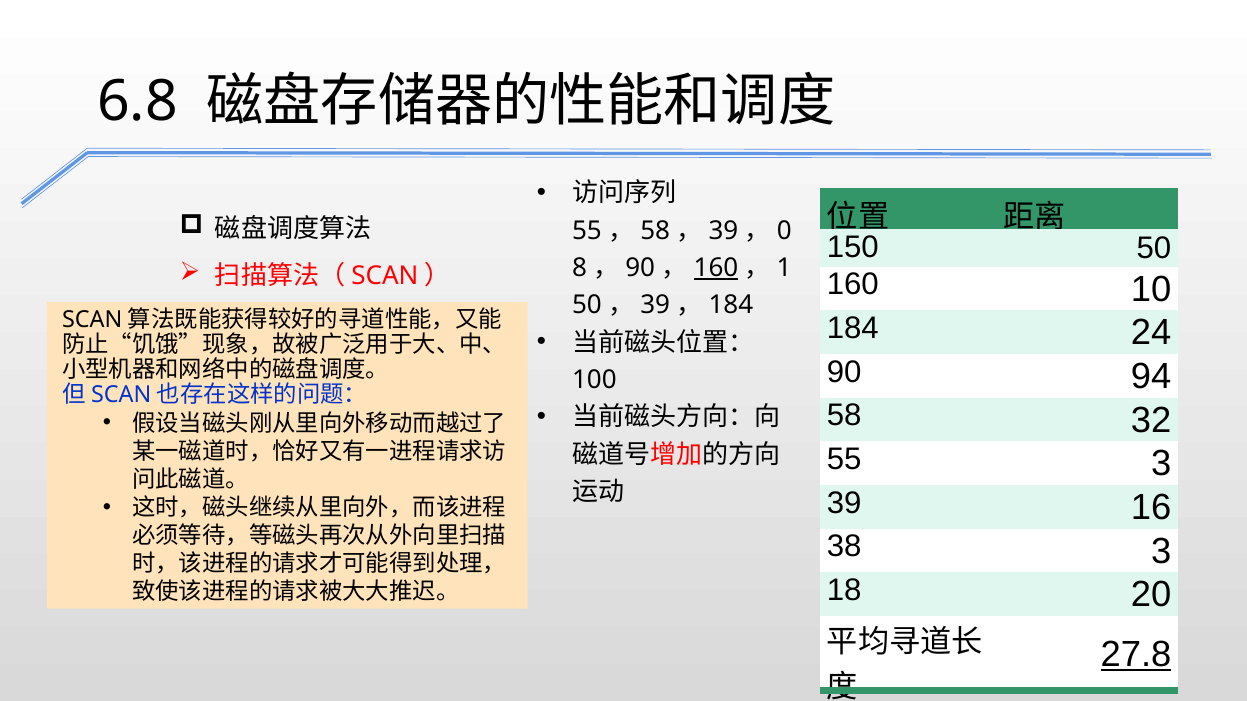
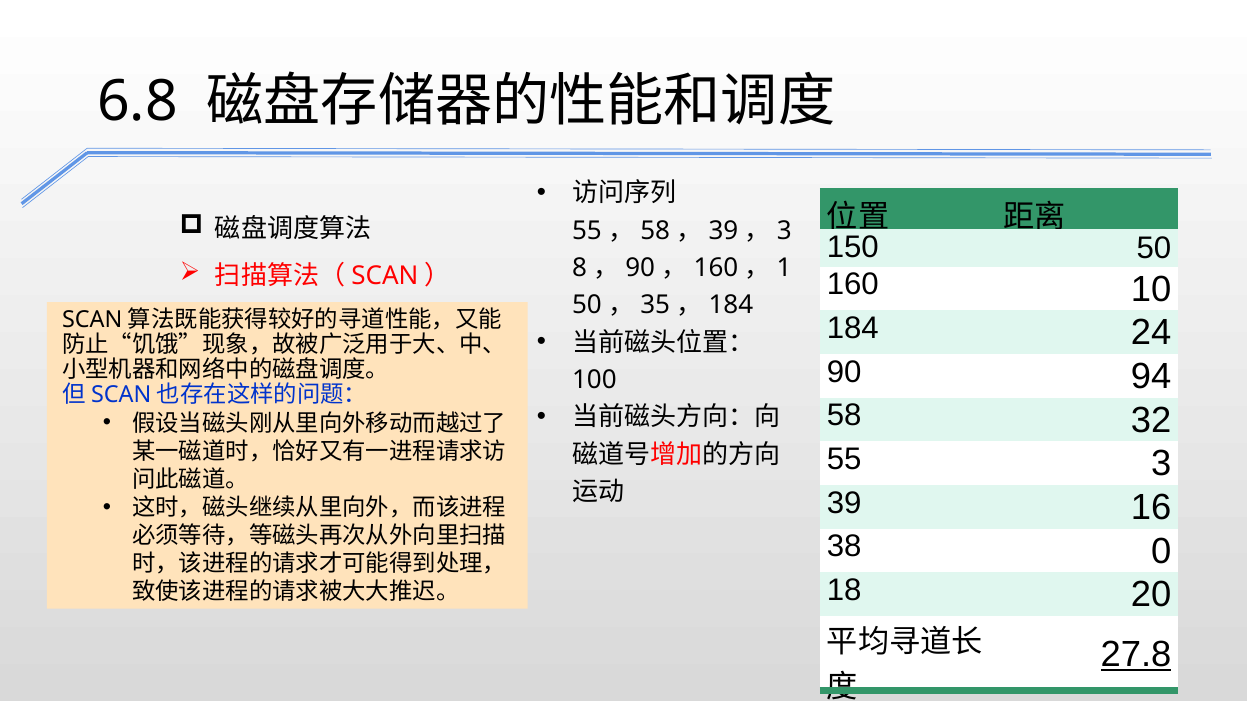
0: 0 -> 3 (784, 231)
160 underline: present -> none (716, 268)
39: 39 -> 35 (655, 305)
38 3: 3 -> 0 (1161, 551)
